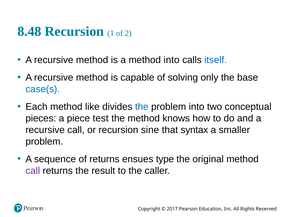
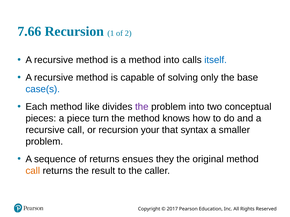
8.48: 8.48 -> 7.66 (29, 31)
the colour: blue -> purple (142, 107)
test: test -> turn (101, 119)
sine: sine -> your (150, 130)
type: type -> they (165, 159)
call colour: purple -> orange (33, 171)
